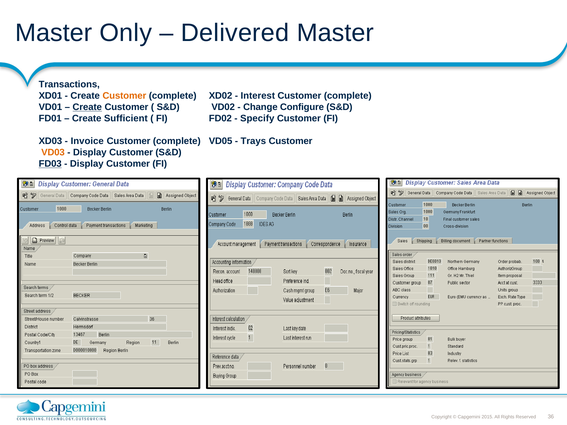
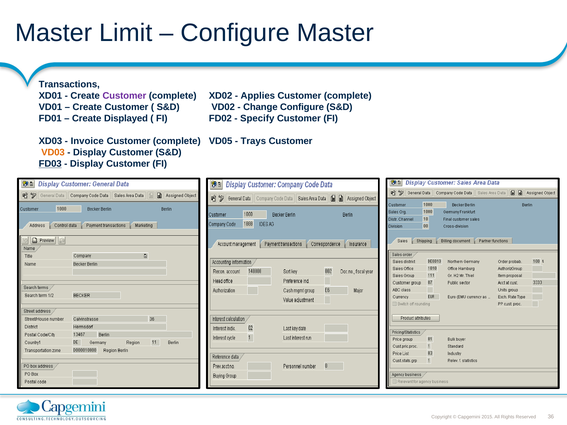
Only: Only -> Limit (126, 33)
Delivered: Delivered -> Configure (235, 33)
Customer colour: orange -> purple (124, 96)
Interest: Interest -> Applies (258, 96)
Create underline: present -> none (87, 107)
Sufficient: Sufficient -> Displayed (126, 118)
